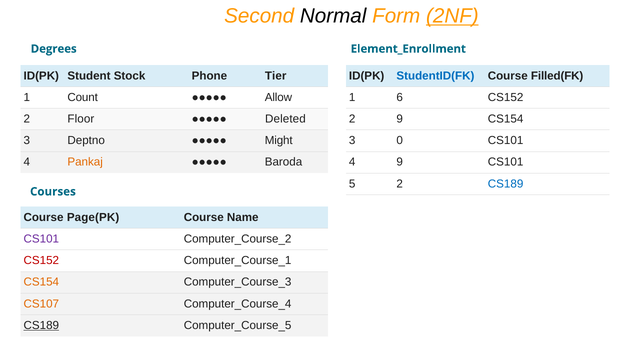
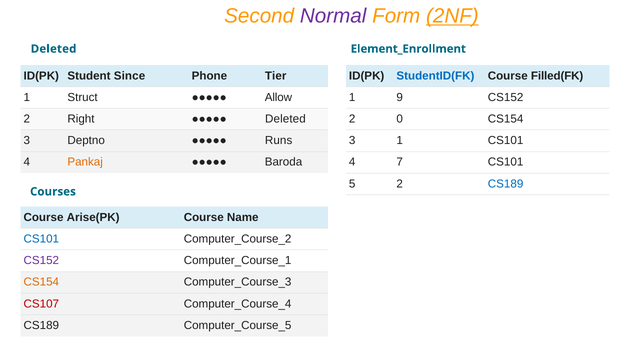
Normal colour: black -> purple (333, 16)
Degrees: Degrees -> Deleted (54, 49)
Stock: Stock -> Since (130, 76)
Count: Count -> Struct (83, 97)
6: 6 -> 9 (400, 97)
Floor: Floor -> Right (81, 119)
2 9: 9 -> 0 (400, 119)
Might: Might -> Runs (279, 141)
3 0: 0 -> 1 (400, 141)
4 9: 9 -> 7 (400, 162)
Page(PK: Page(PK -> Arise(PK (93, 218)
CS101 colour: purple -> blue (41, 239)
CS152 colour: red -> purple (41, 261)
CS107 colour: orange -> red (41, 304)
CS189 underline: present -> none (41, 325)
